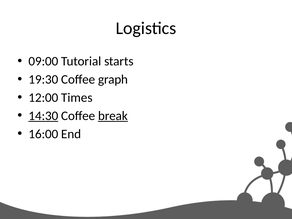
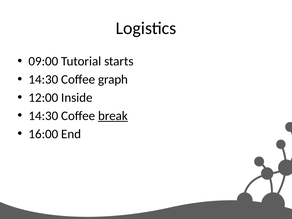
19:30: 19:30 -> 14:30 (43, 79)
Times: Times -> Inside (77, 98)
14:30 underline: present -> none (43, 116)
